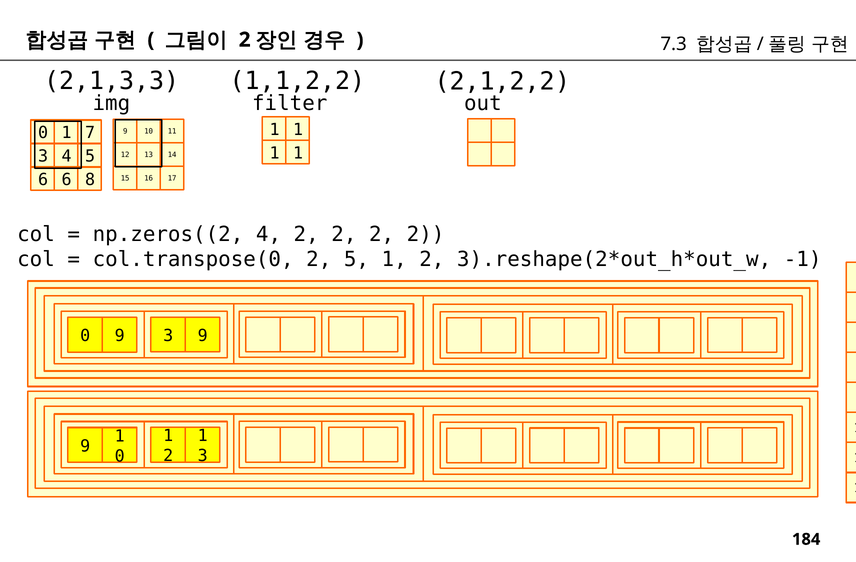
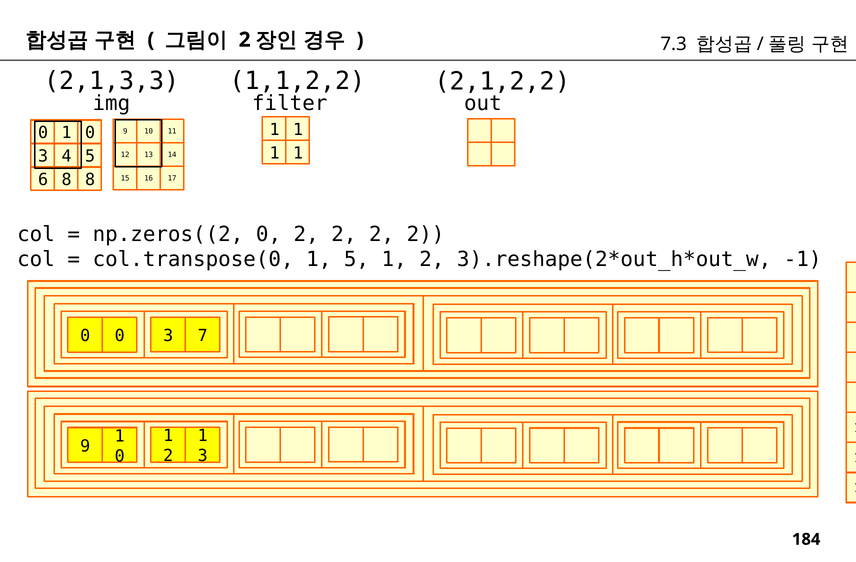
0 1 7: 7 -> 0 (90, 133)
6 6: 6 -> 8 (67, 180)
np.zeros((2 4: 4 -> 0 (269, 234)
col.transpose(0 2: 2 -> 1 (319, 259)
0 9: 9 -> 0 (120, 336)
9: 9 -> 7 (203, 336)
